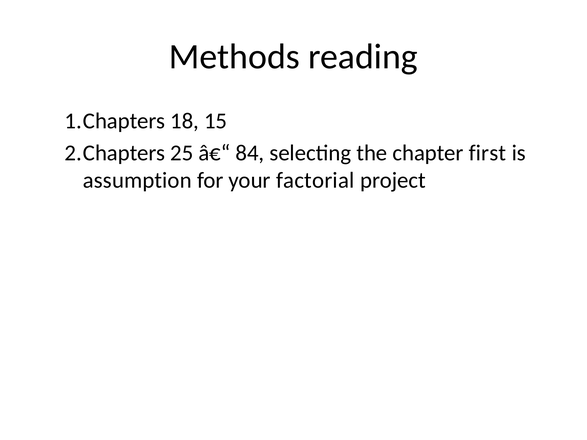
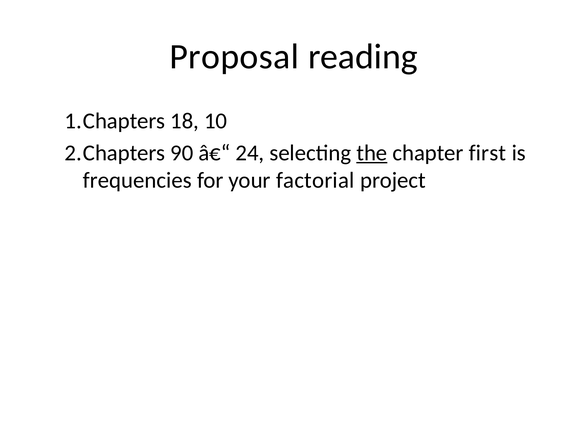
Methods: Methods -> Proposal (234, 57)
15: 15 -> 10 (216, 121)
25: 25 -> 90 (182, 153)
84: 84 -> 24 (250, 153)
the underline: none -> present (372, 153)
assumption: assumption -> frequencies (137, 180)
